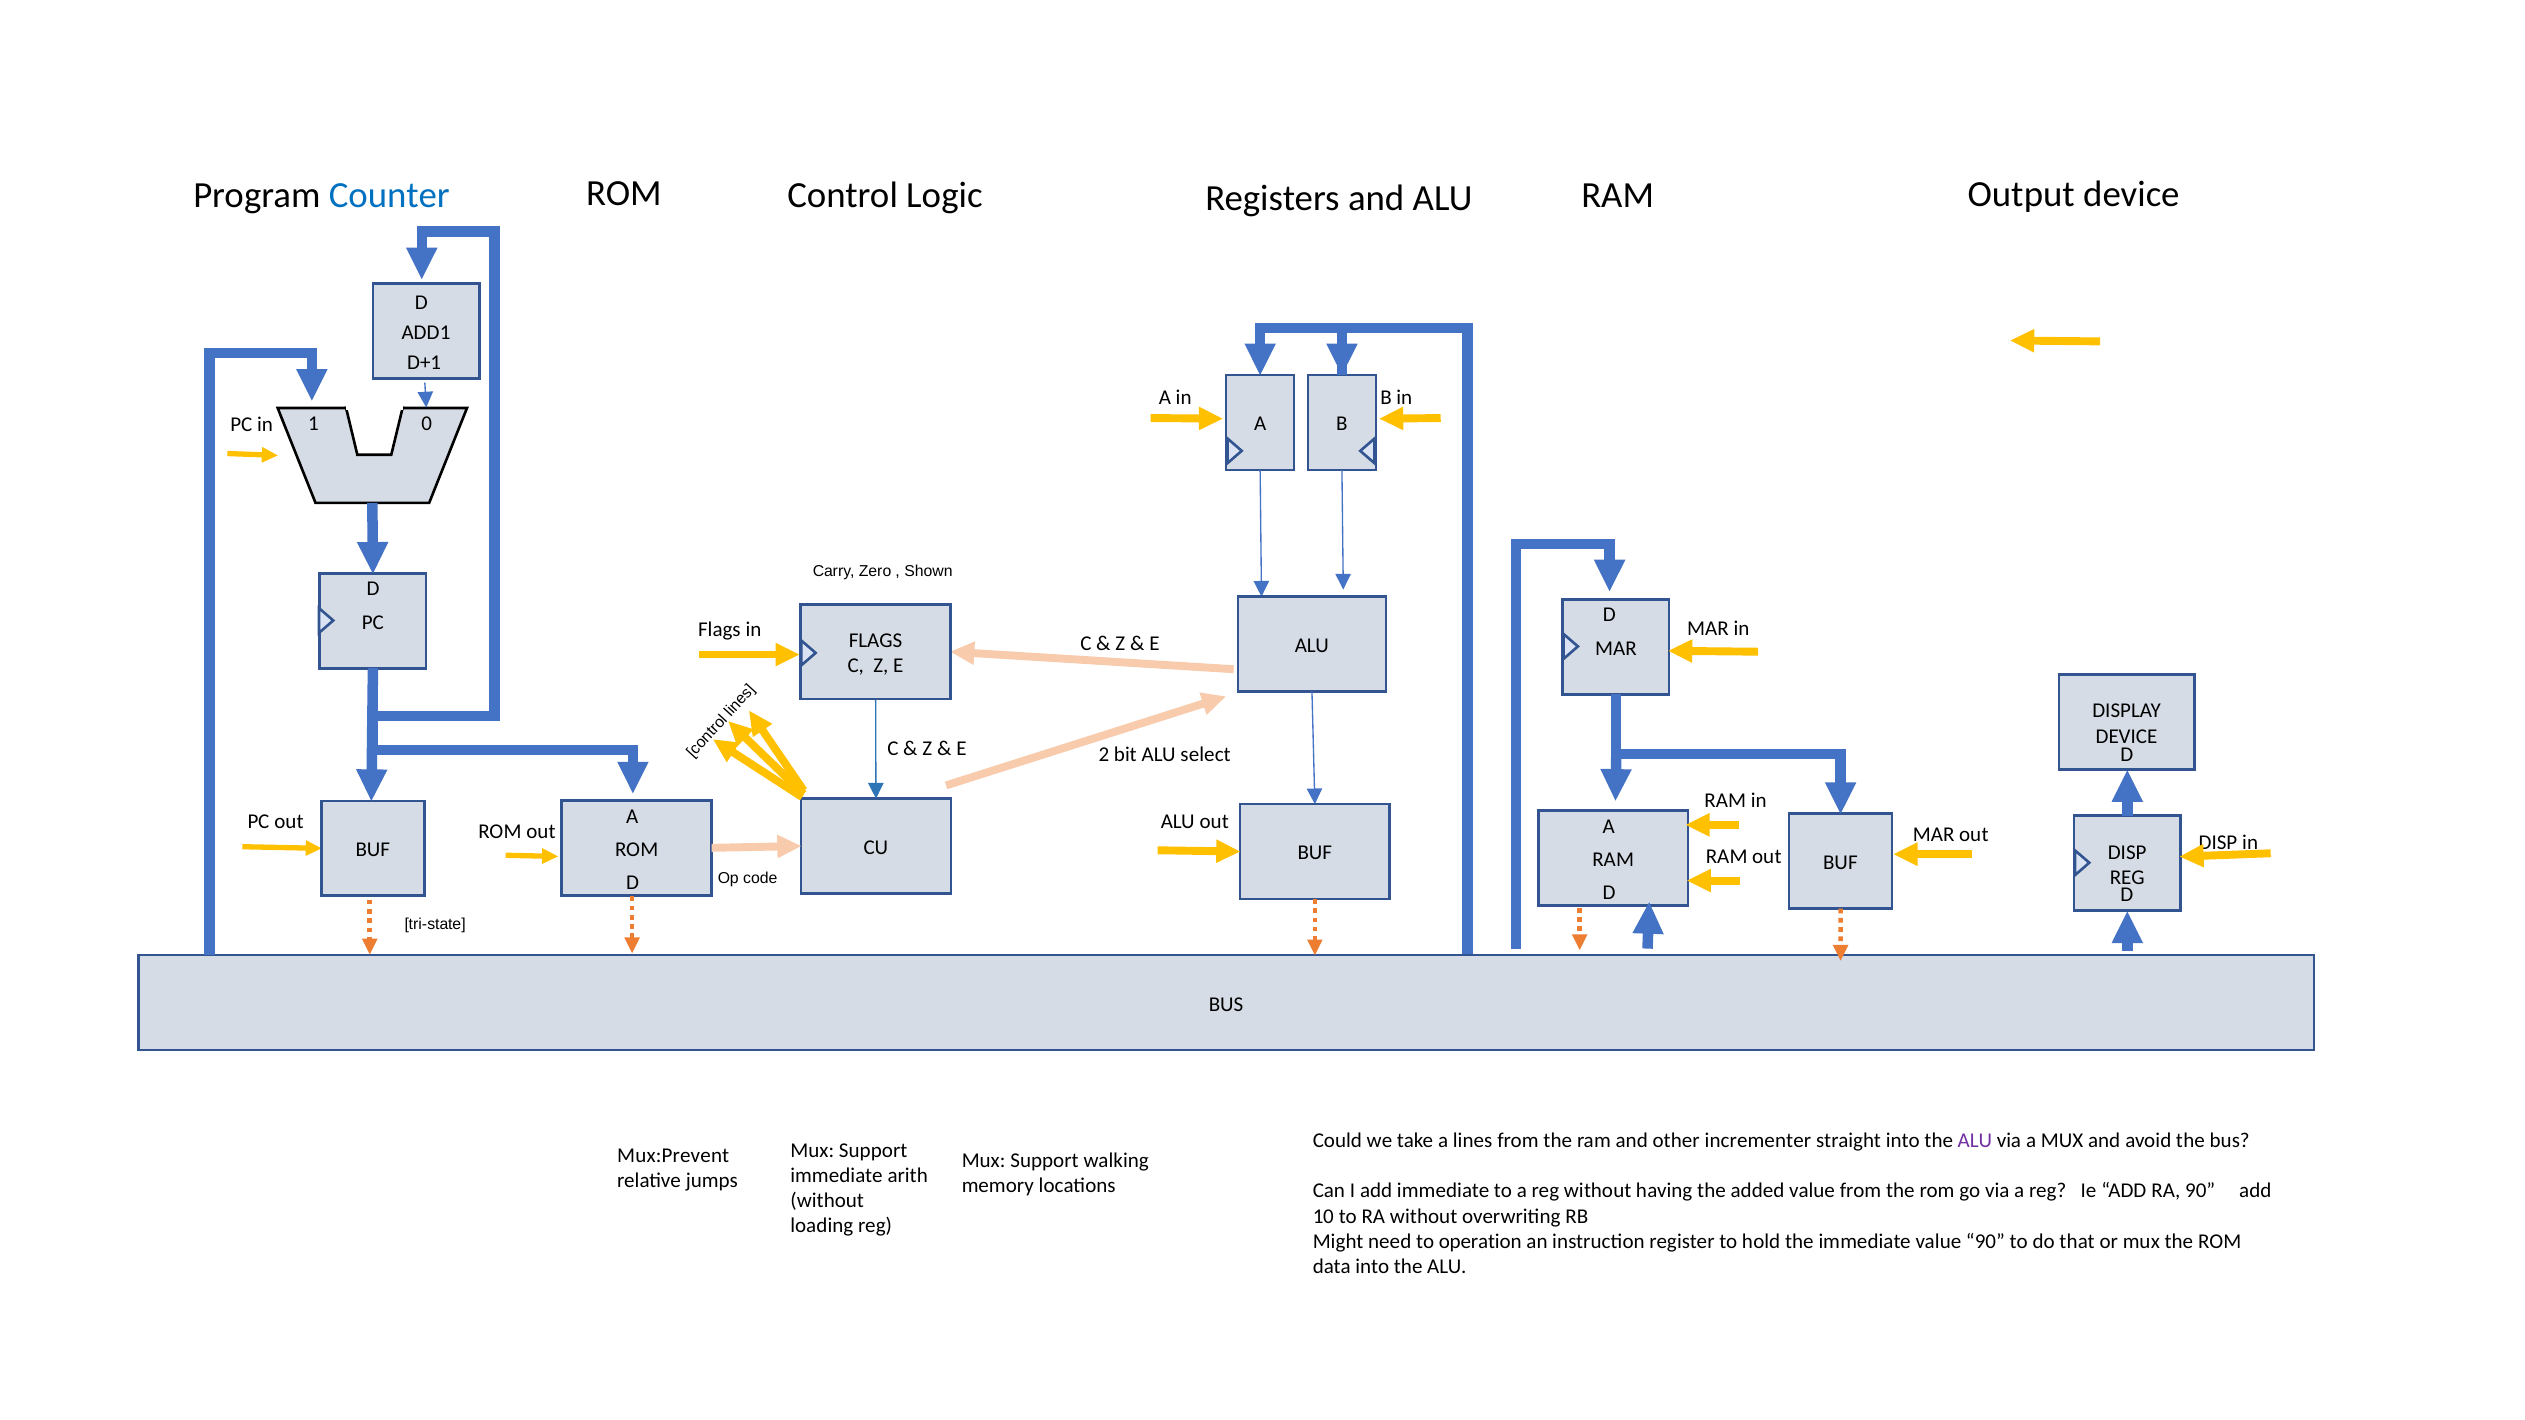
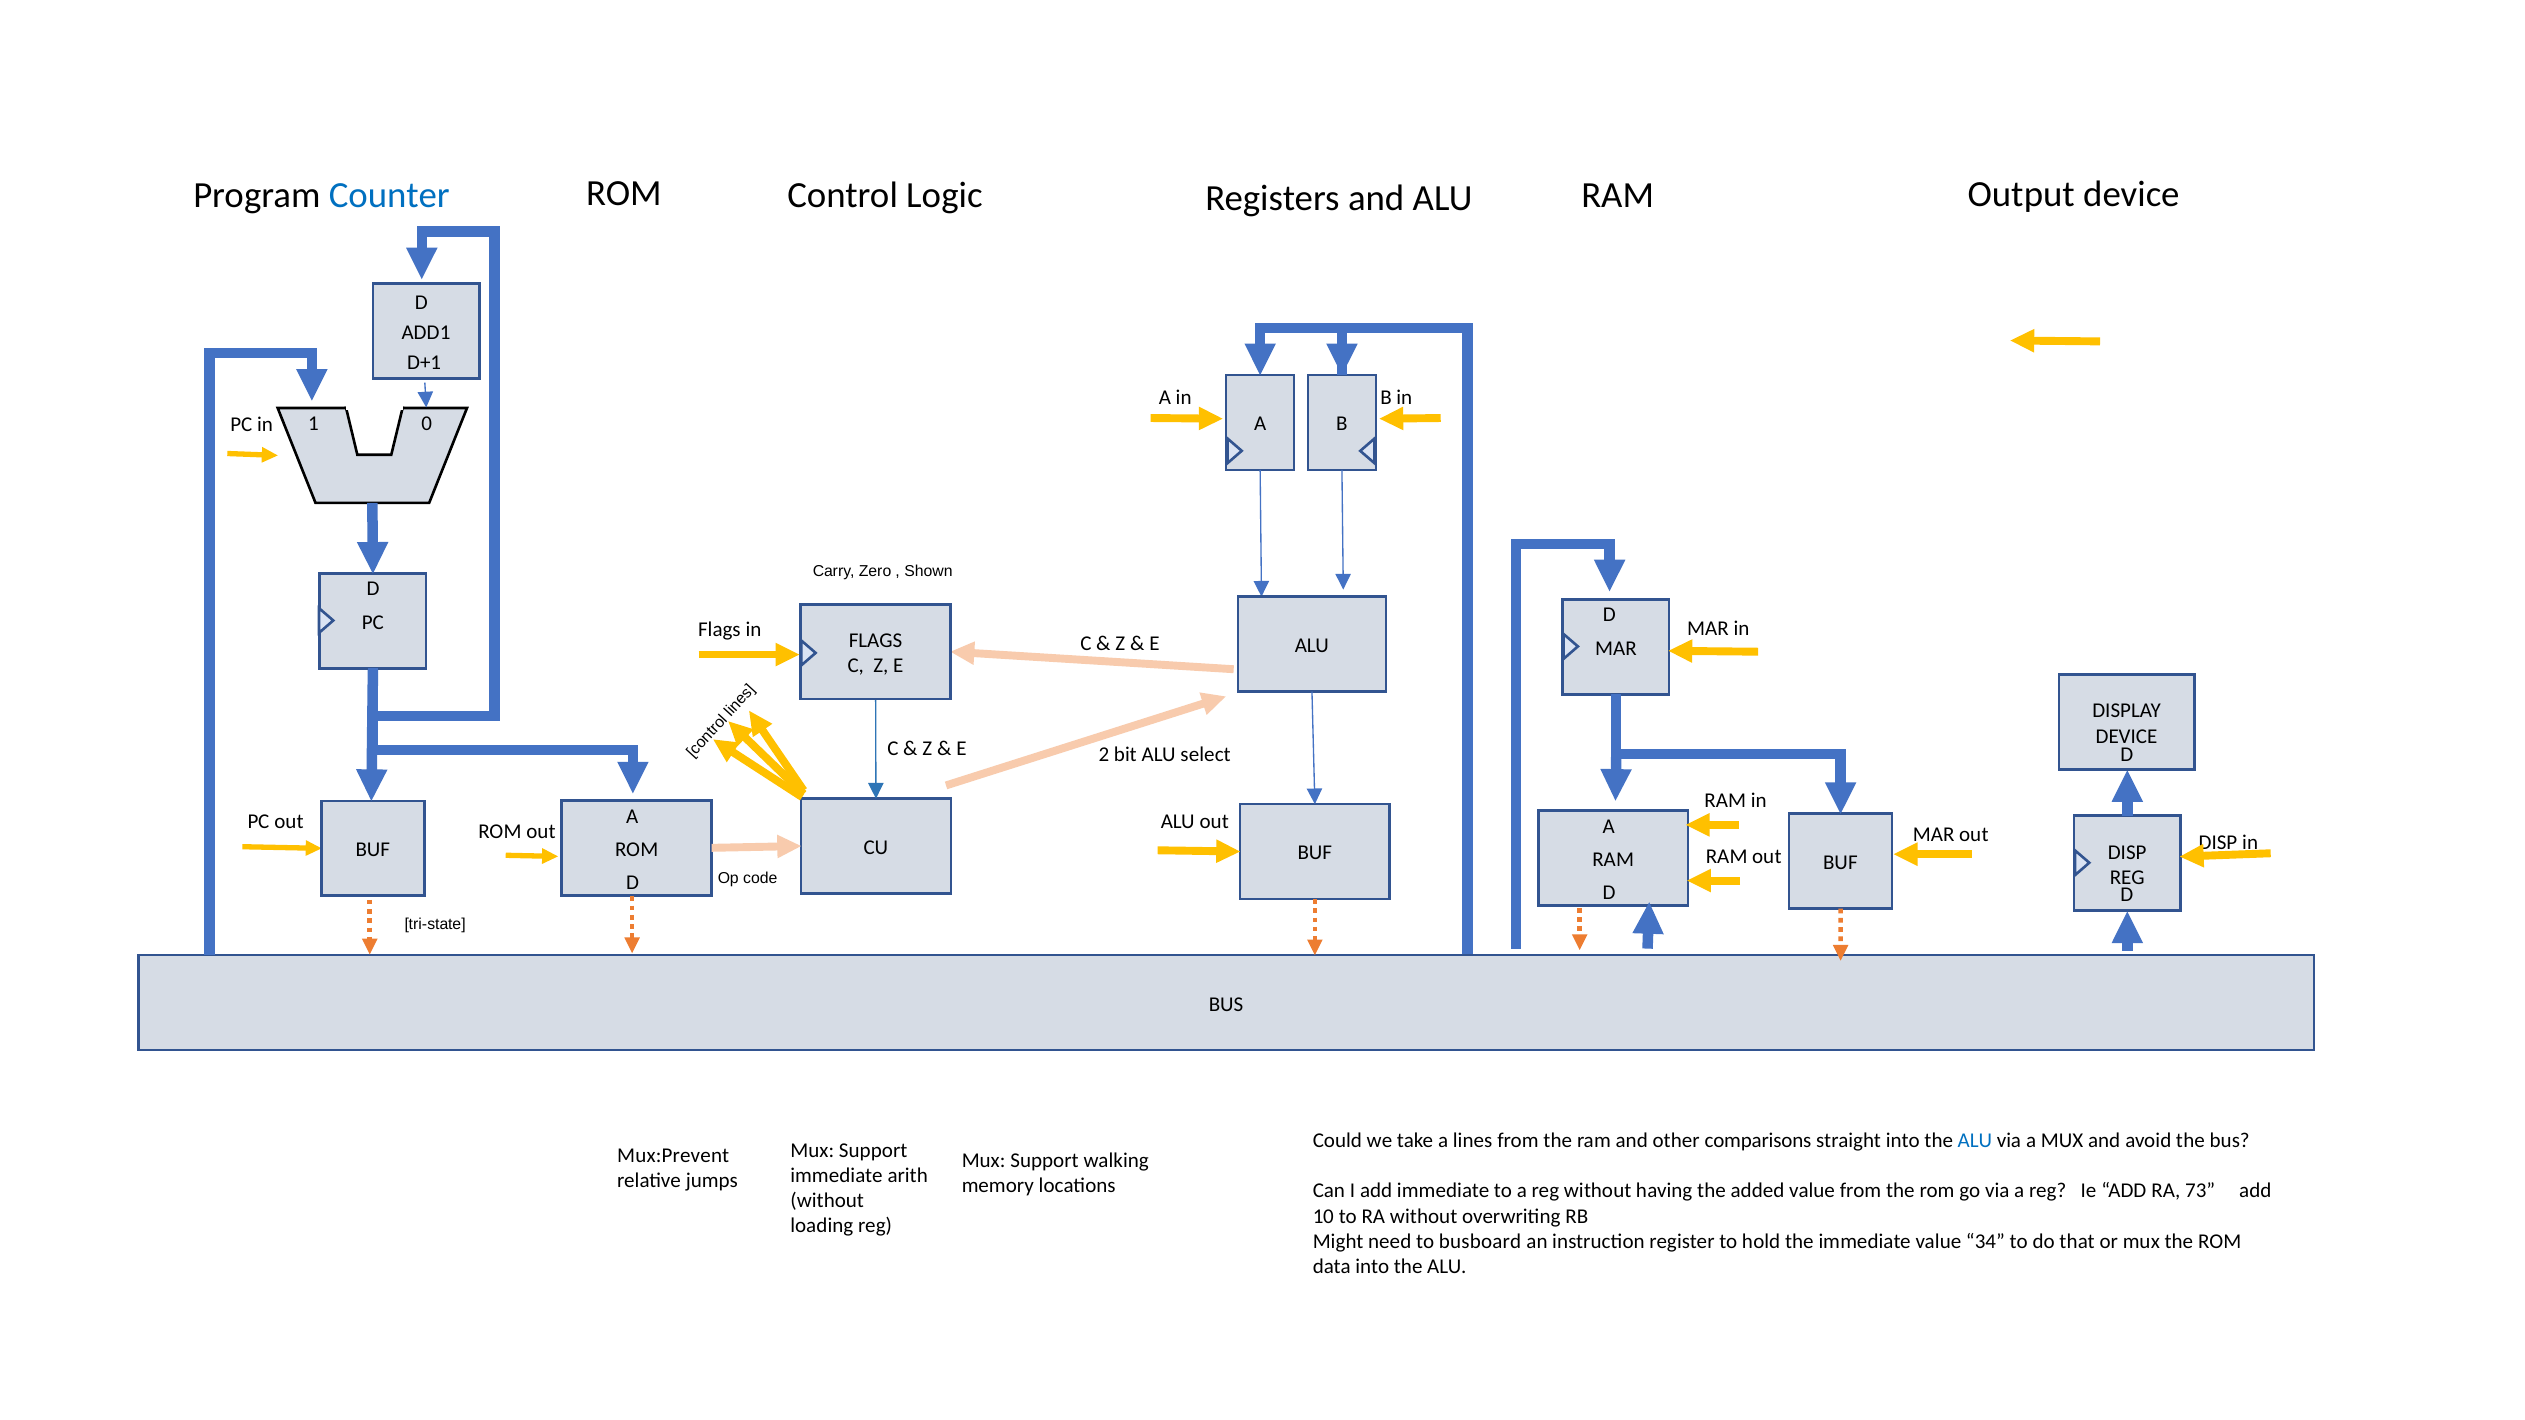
incrementer: incrementer -> comparisons (1758, 1141)
ALU colour: purple -> blue (1975, 1141)
RA 90: 90 -> 73 (2200, 1191)
operation: operation -> busboard (1480, 1242)
value 90: 90 -> 34 (1985, 1242)
